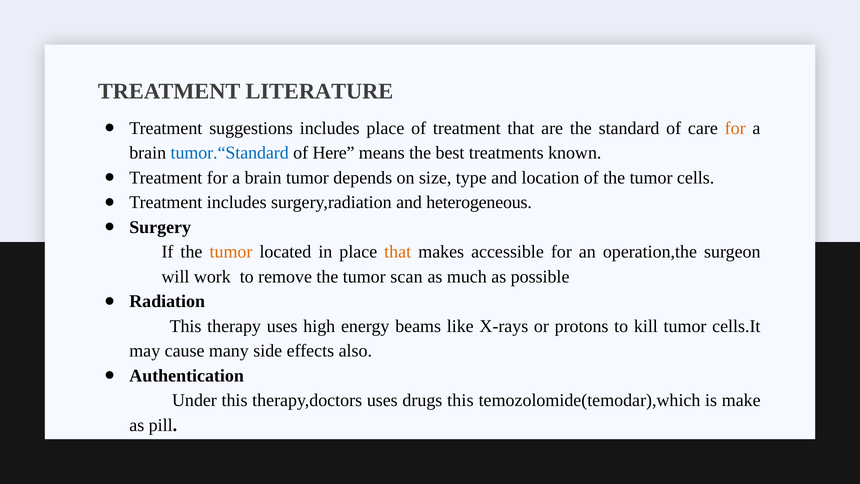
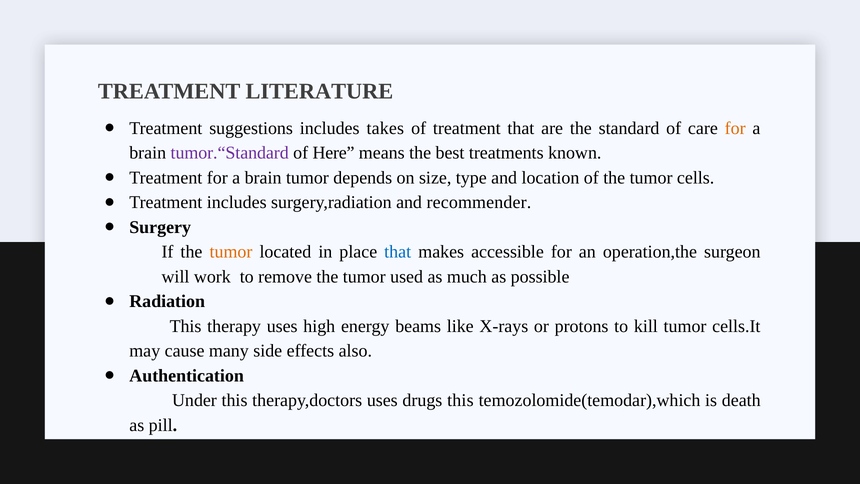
includes place: place -> takes (385, 128)
tumor.“Standard colour: blue -> purple (230, 153)
heterogeneous: heterogeneous -> recommender (479, 202)
that colour: orange -> blue (398, 252)
scan: scan -> used (407, 277)
make: make -> death (741, 400)
